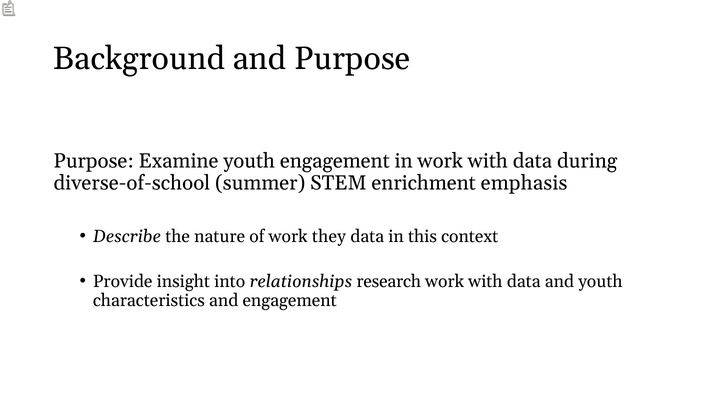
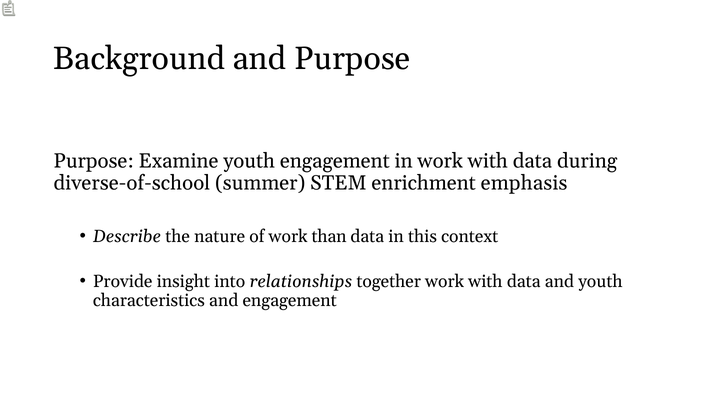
they: they -> than (329, 236)
research: research -> together (389, 282)
